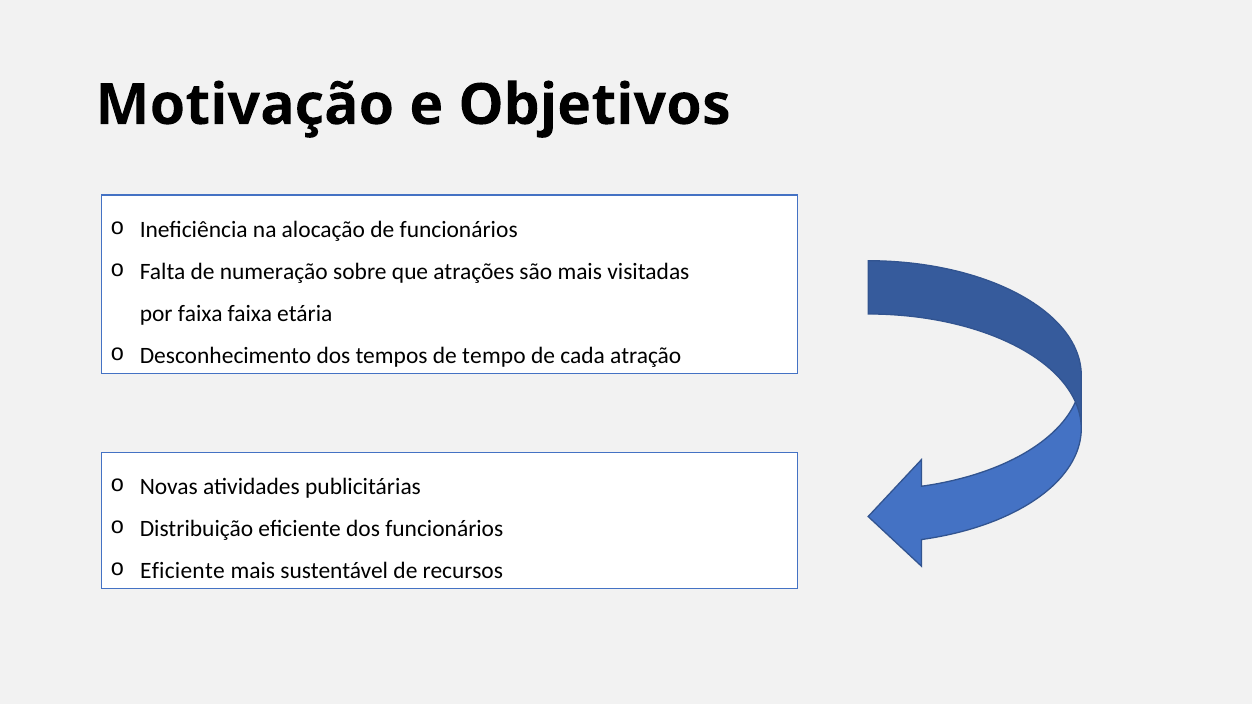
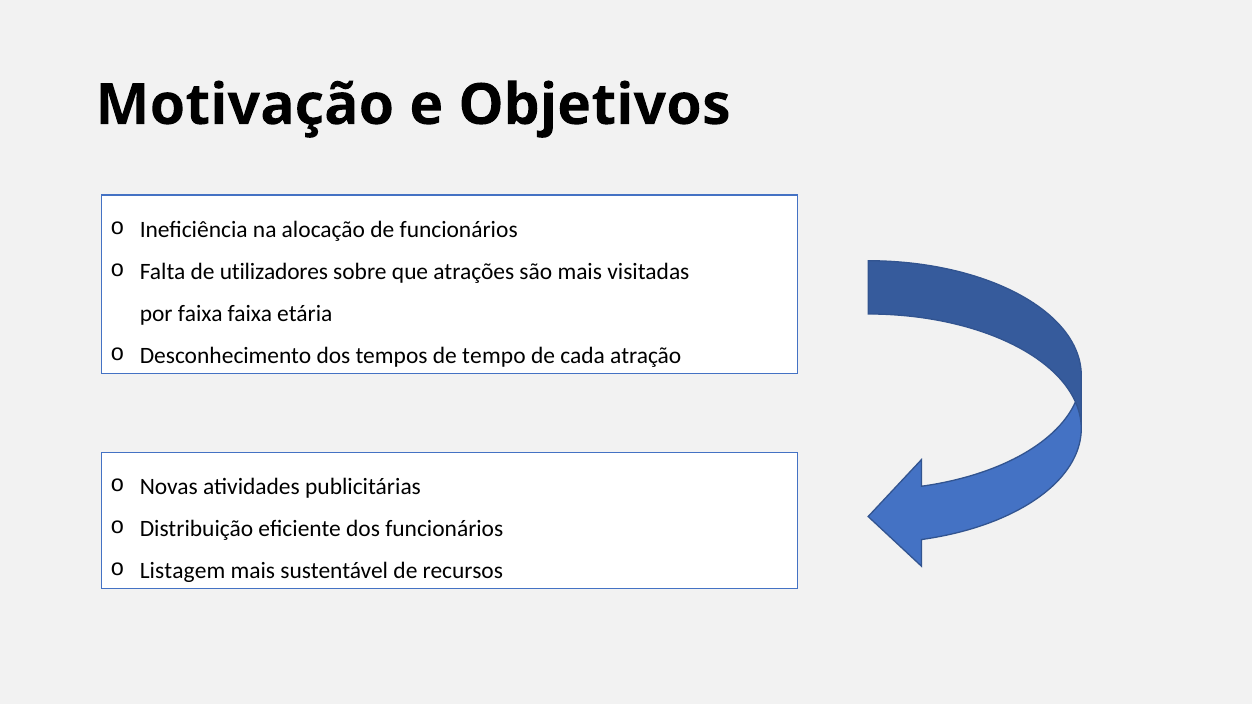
numeração: numeração -> utilizadores (274, 272)
Eficiente: Eficiente -> Listagem (183, 571)
